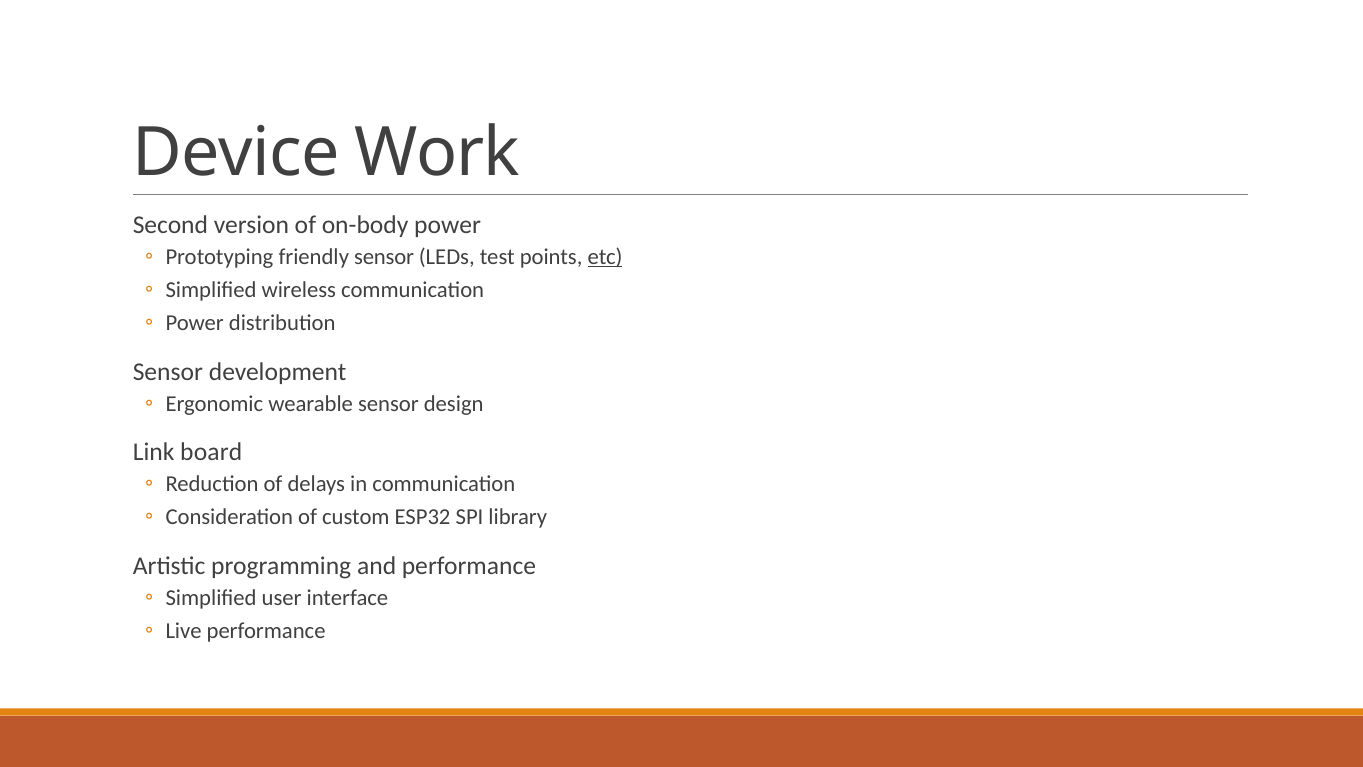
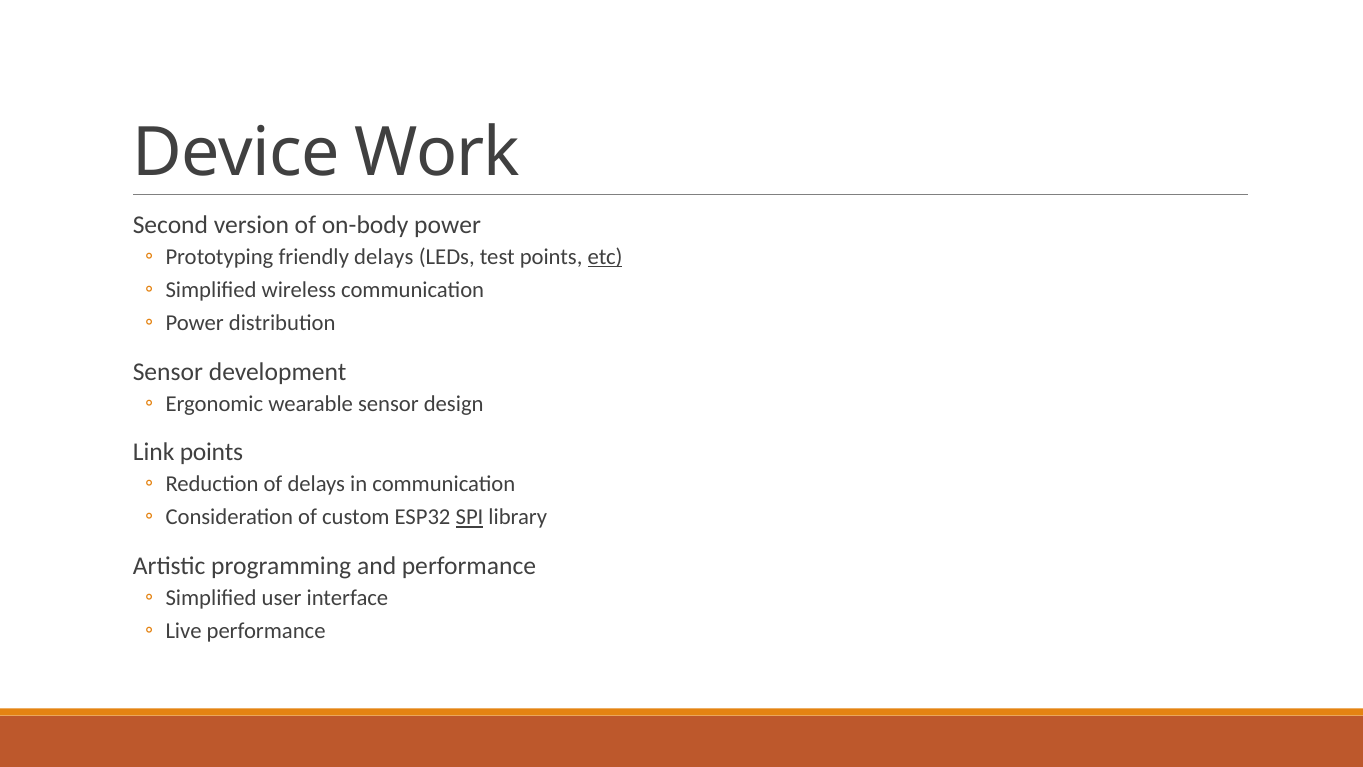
friendly sensor: sensor -> delays (384, 257)
Link board: board -> points (211, 452)
SPI underline: none -> present (470, 517)
